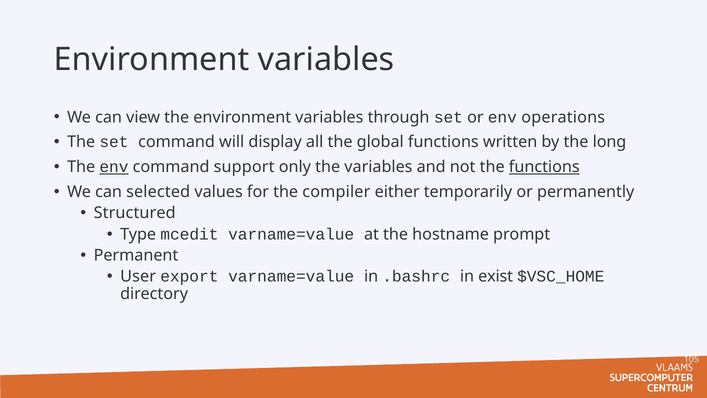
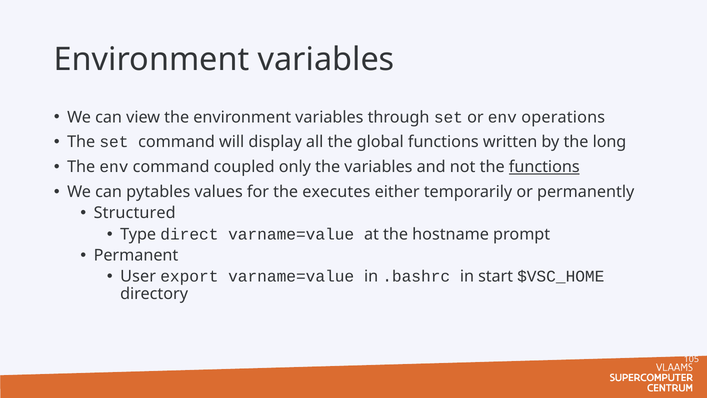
env underline: present -> none (114, 167)
support: support -> coupled (244, 167)
selected: selected -> pytables (158, 192)
compiler: compiler -> executes (336, 192)
mcedit: mcedit -> direct (189, 234)
exist: exist -> start (496, 276)
